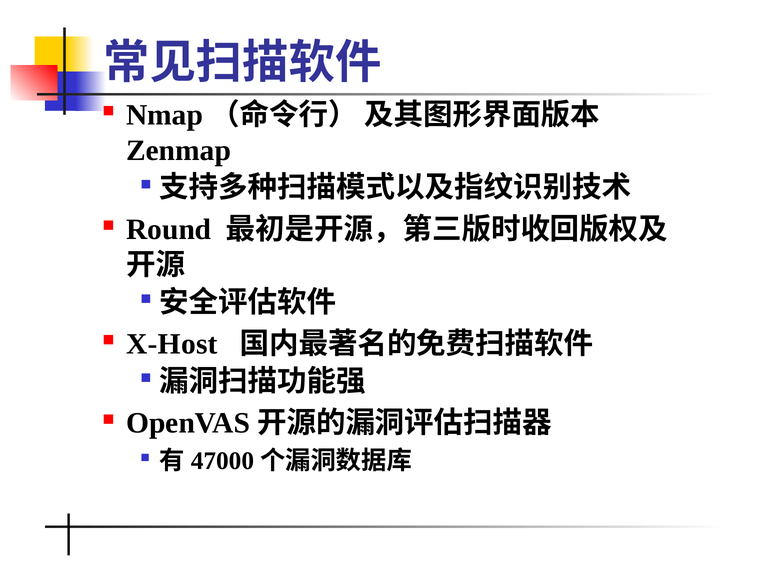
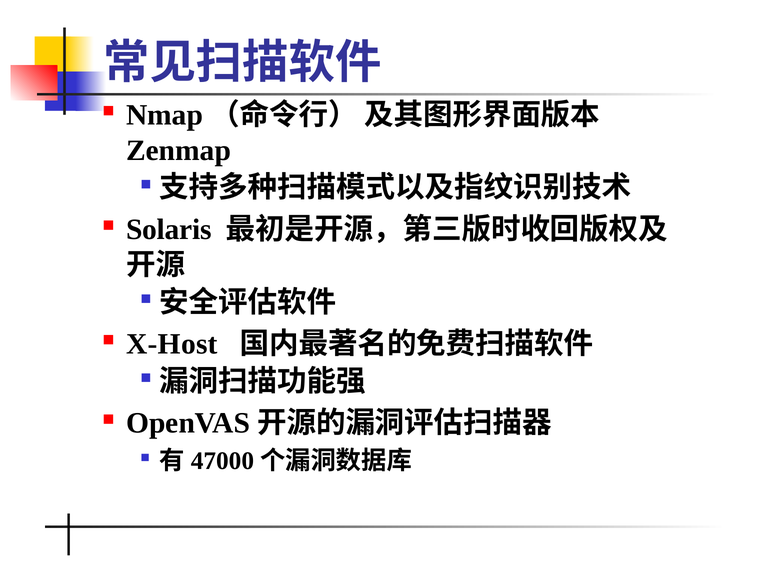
Round: Round -> Solaris (169, 230)
